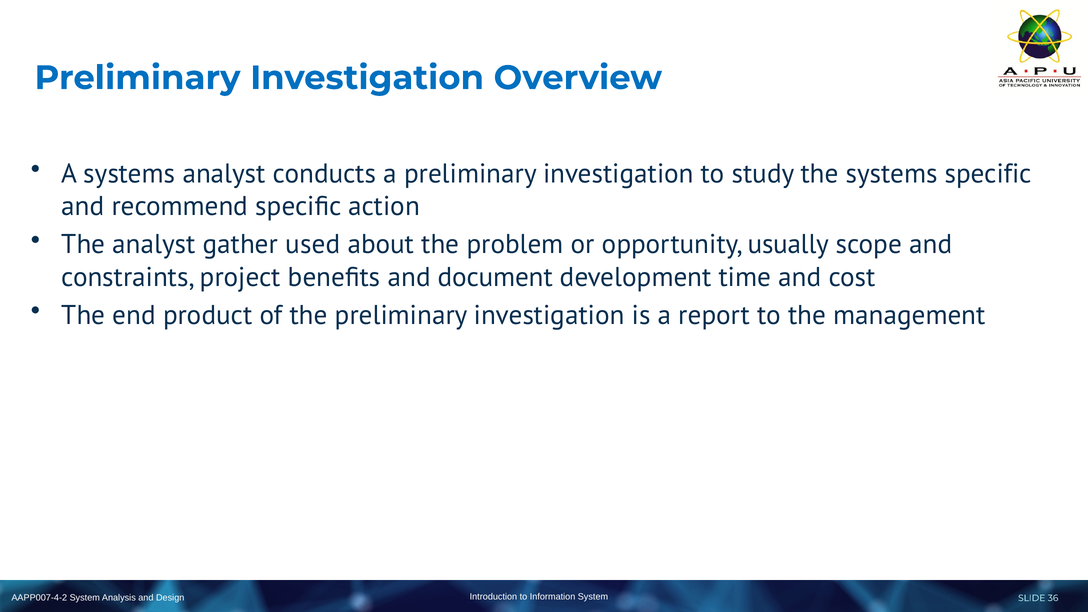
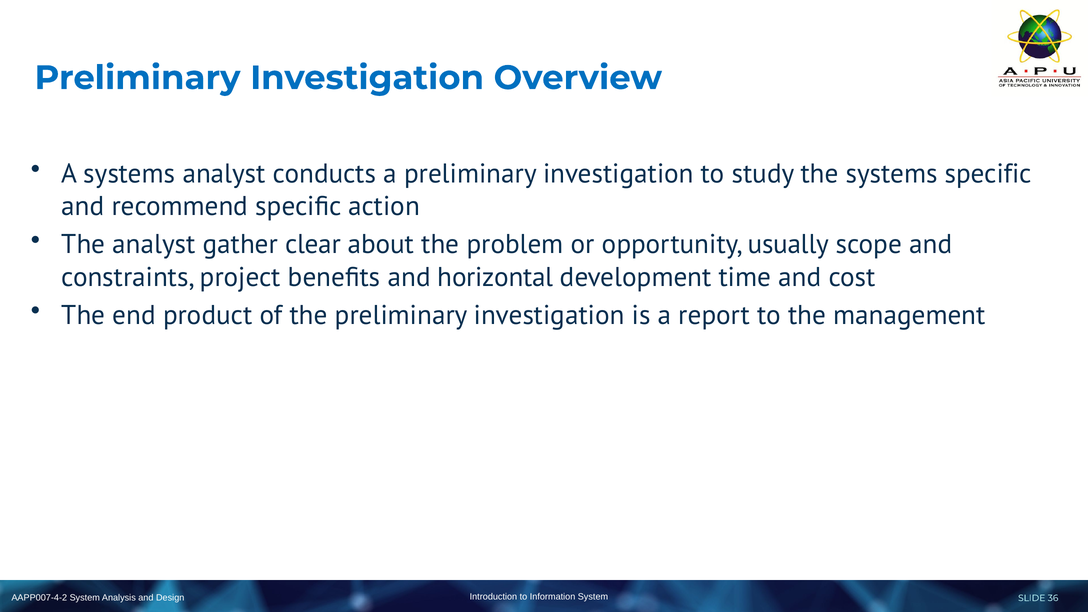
used: used -> clear (313, 244)
document: document -> horizontal (495, 277)
